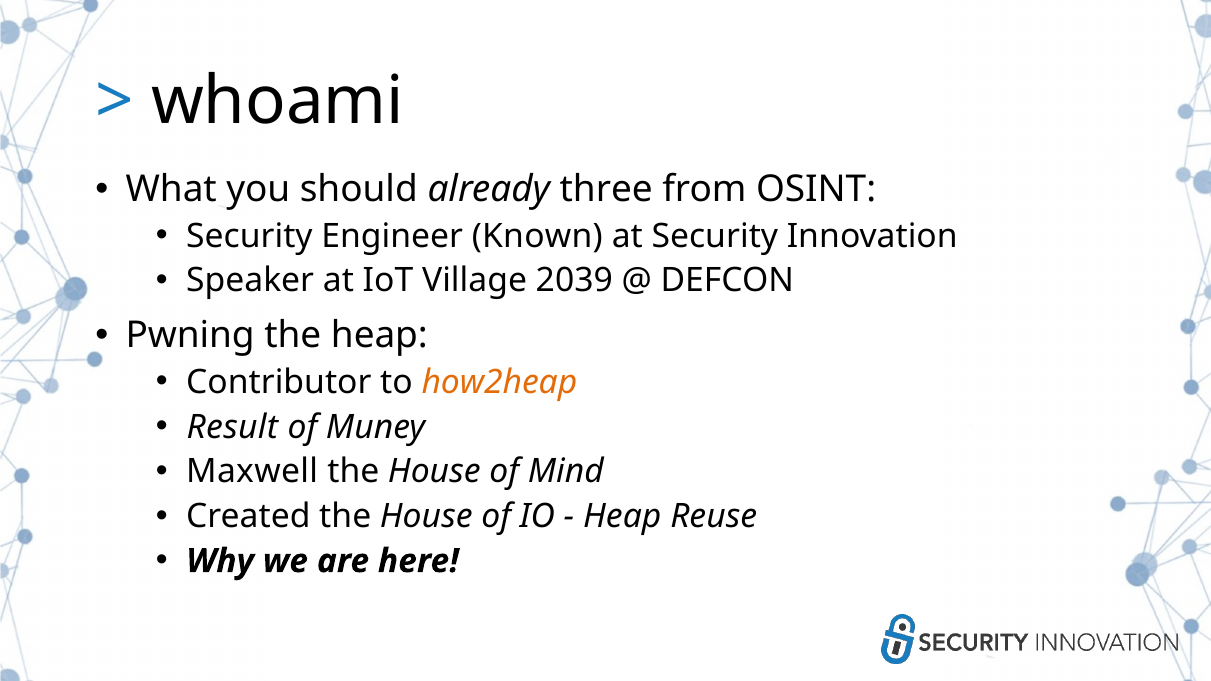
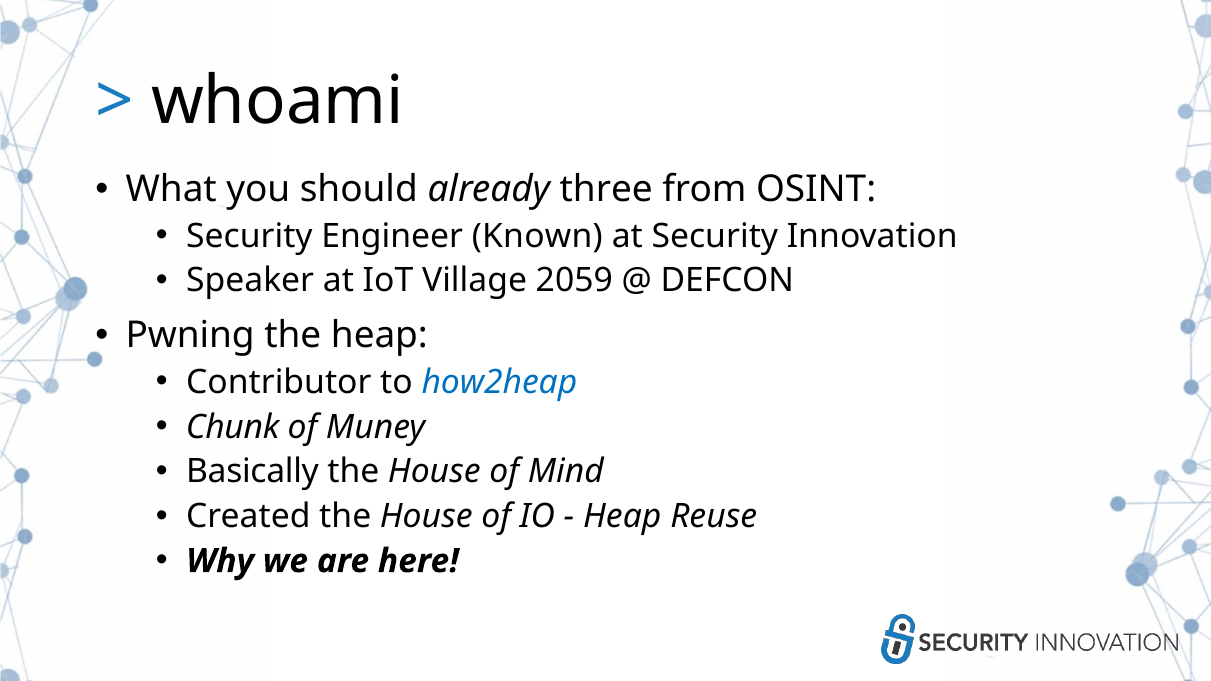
2039: 2039 -> 2059 (574, 281)
how2heap colour: orange -> blue (499, 382)
Result: Result -> Chunk (233, 427)
Maxwell: Maxwell -> Basically (252, 472)
